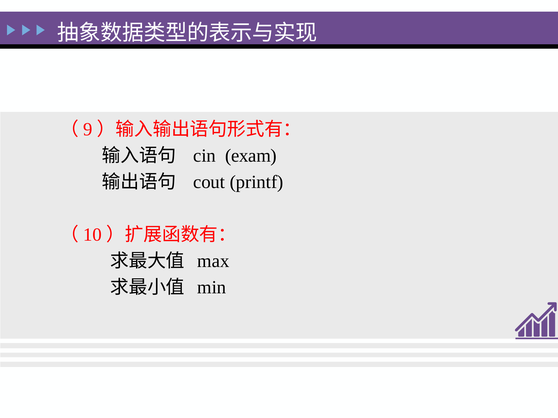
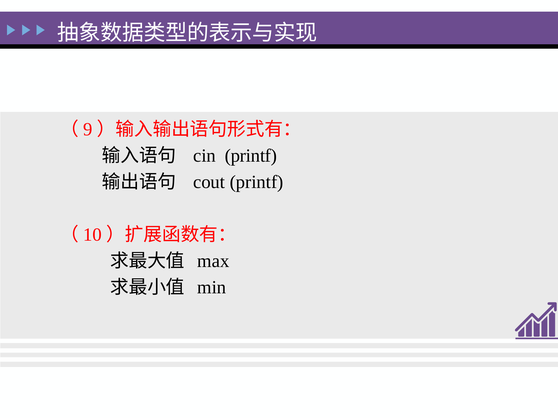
cin exam: exam -> printf (251, 156)
